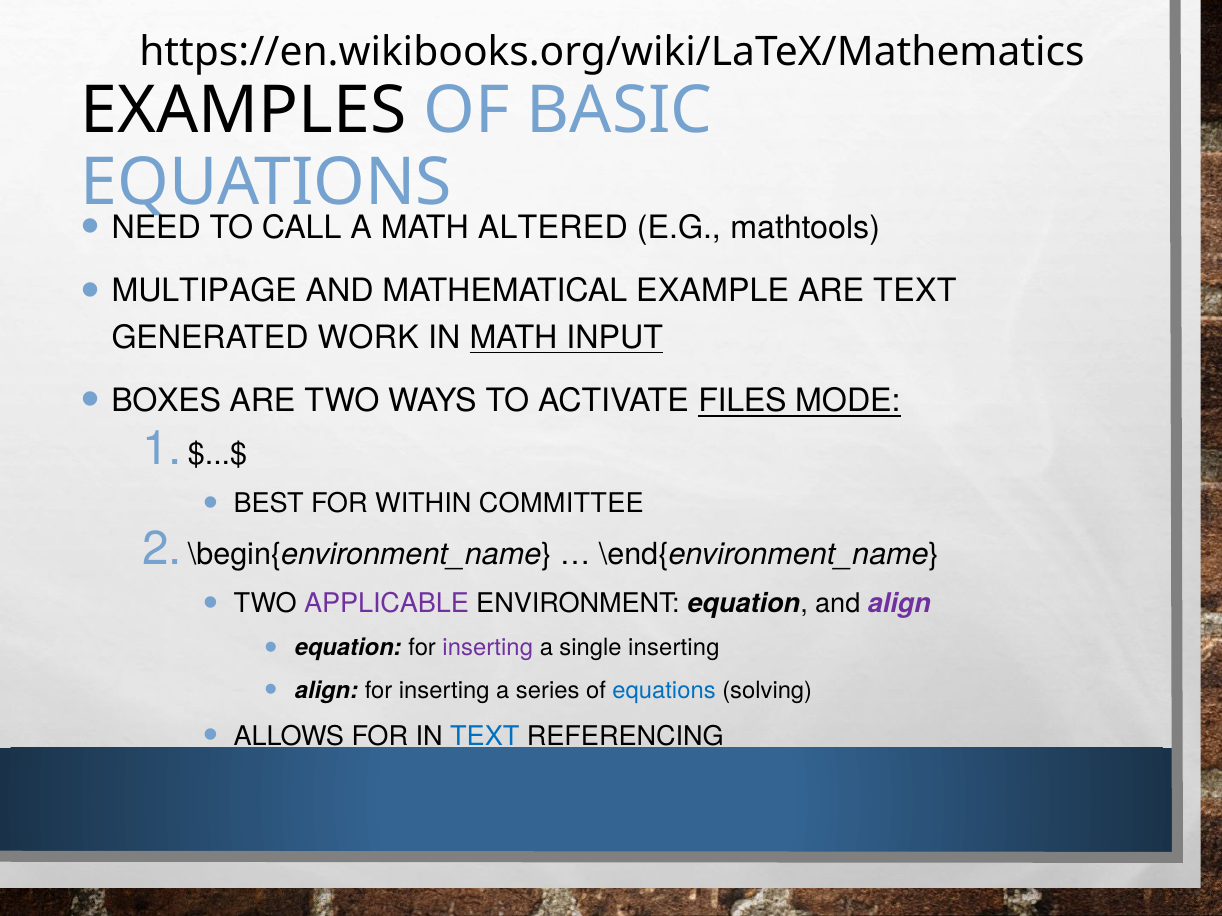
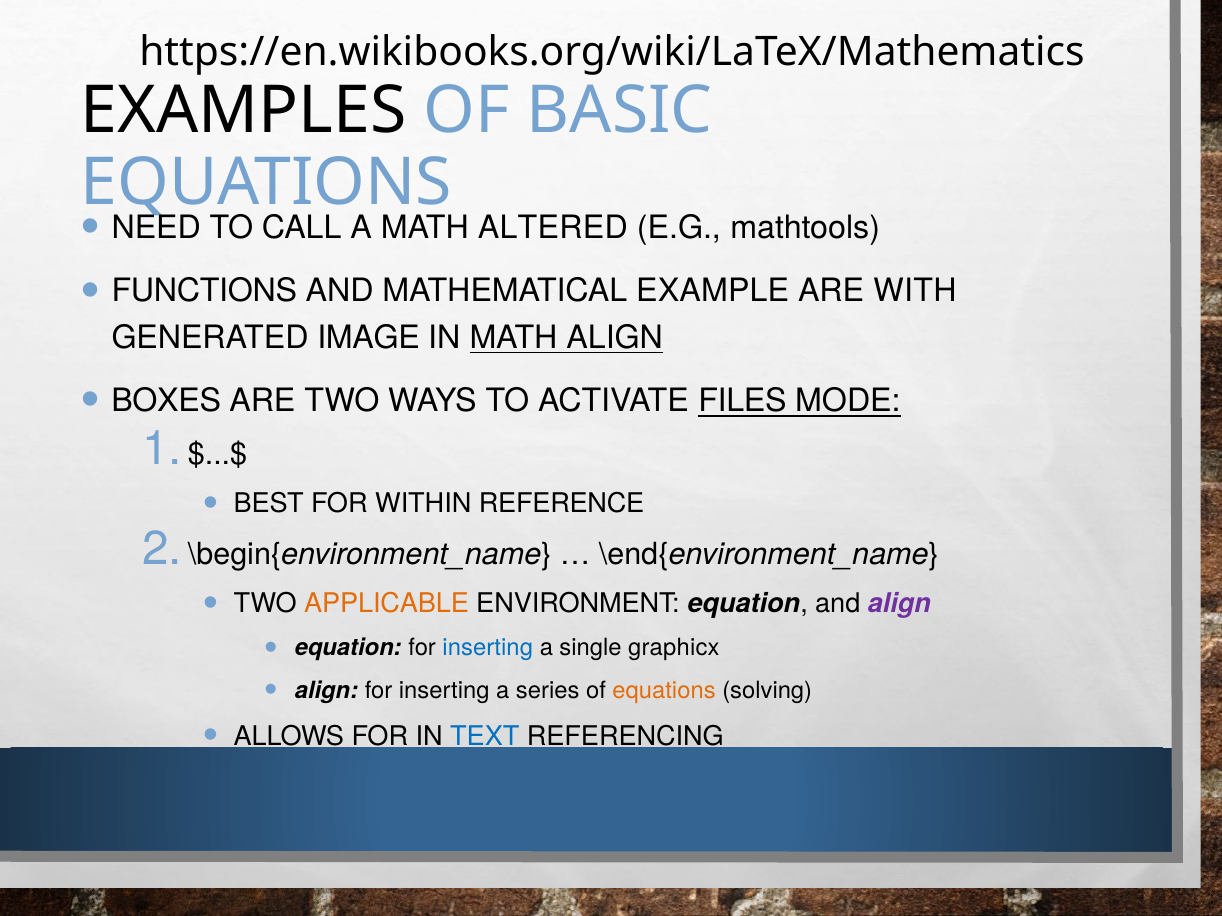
MULTIPAGE: MULTIPAGE -> FUNCTIONS (204, 291)
ARE TEXT: TEXT -> WITH (915, 291)
WORK: WORK -> IMAGE (369, 338)
MATH INPUT: INPUT -> ALIGN (615, 338)
COMMITTEE: COMMITTEE -> REFERENCE (562, 504)
APPLICABLE colour: purple -> orange (387, 604)
inserting colour: purple -> blue (488, 648)
single inserting: inserting -> graphicx (674, 648)
equations colour: blue -> orange (664, 691)
